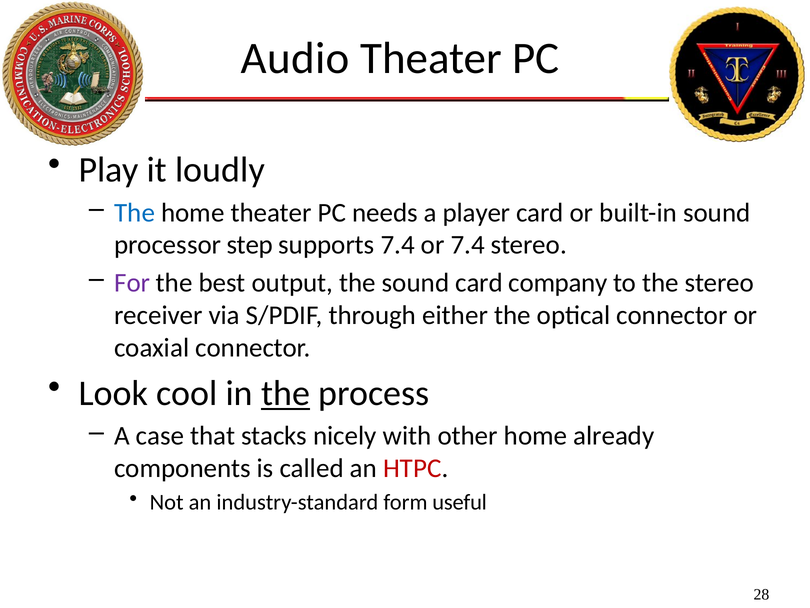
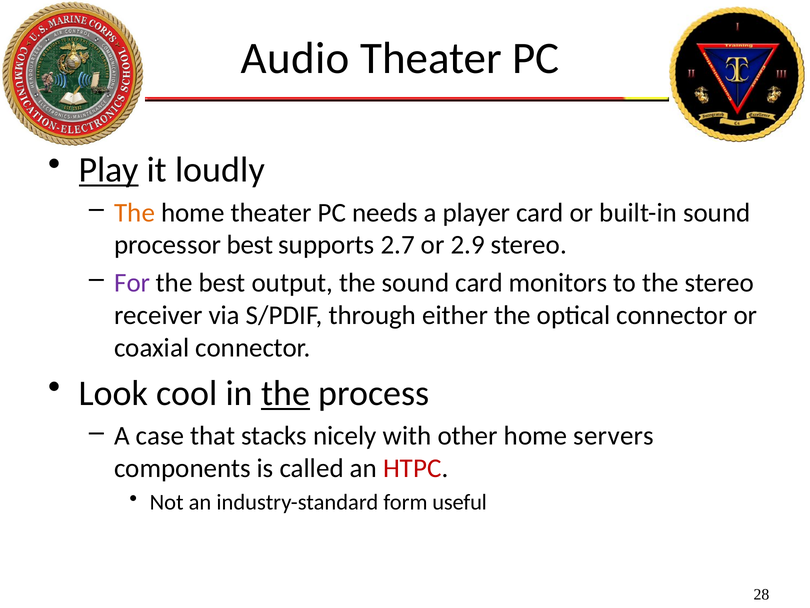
Play underline: none -> present (109, 170)
The colour: blue -> orange (135, 212)
processor step: step -> best (250, 245)
supports 7.4: 7.4 -> 2.7 (398, 245)
or 7.4: 7.4 -> 2.9 (468, 245)
company: company -> monitors (558, 283)
already: already -> servers (614, 436)
